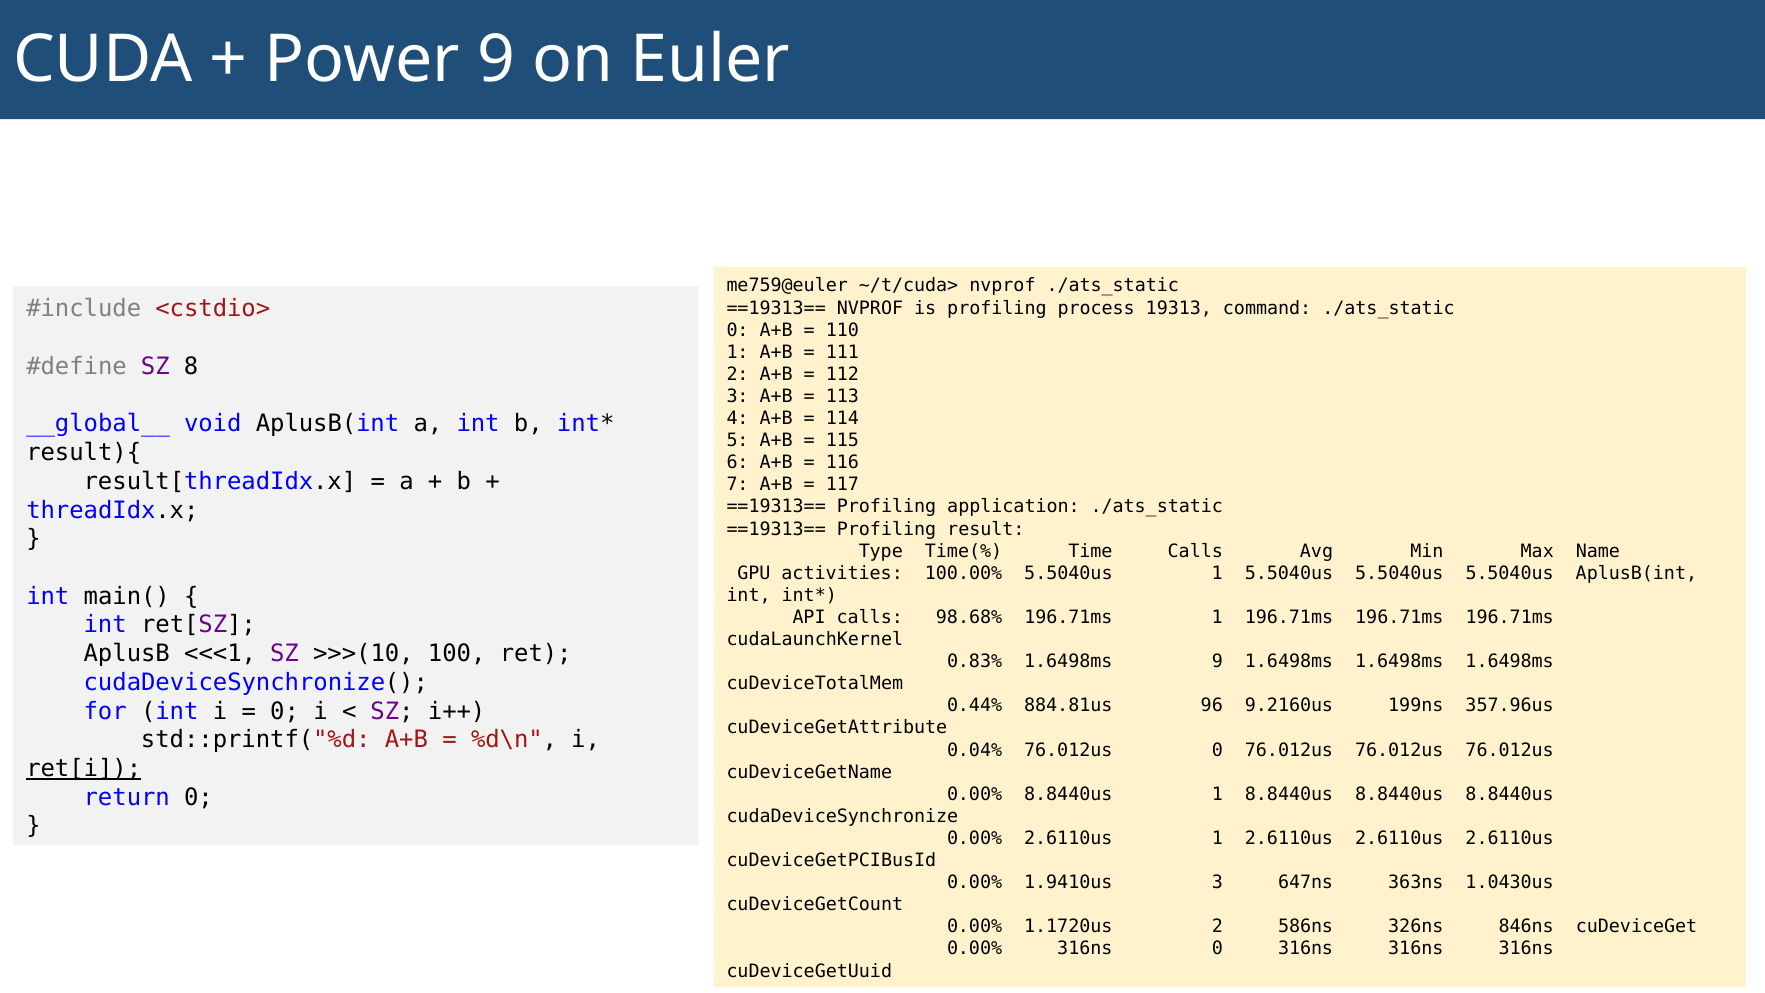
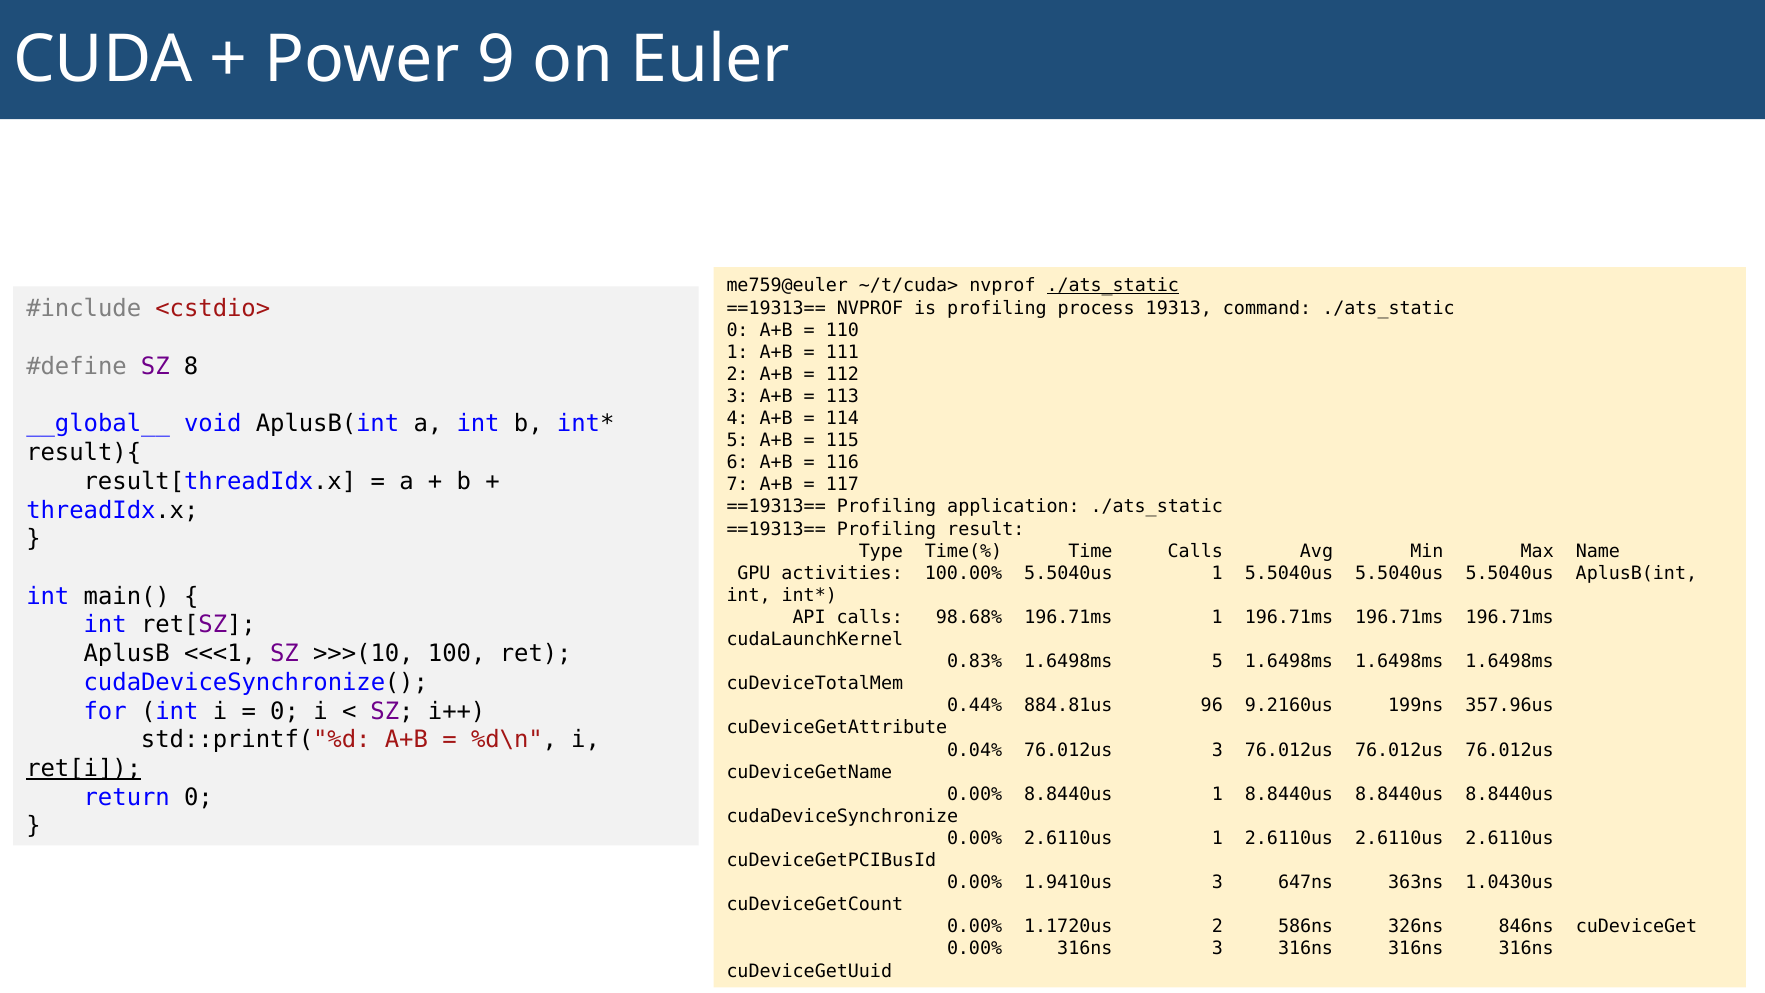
./ats_static underline: none -> present (1113, 286)
1.6498ms 9: 9 -> 5 (1217, 661)
76.012us 0: 0 -> 3 (1217, 750)
316ns 0: 0 -> 3 (1217, 949)
